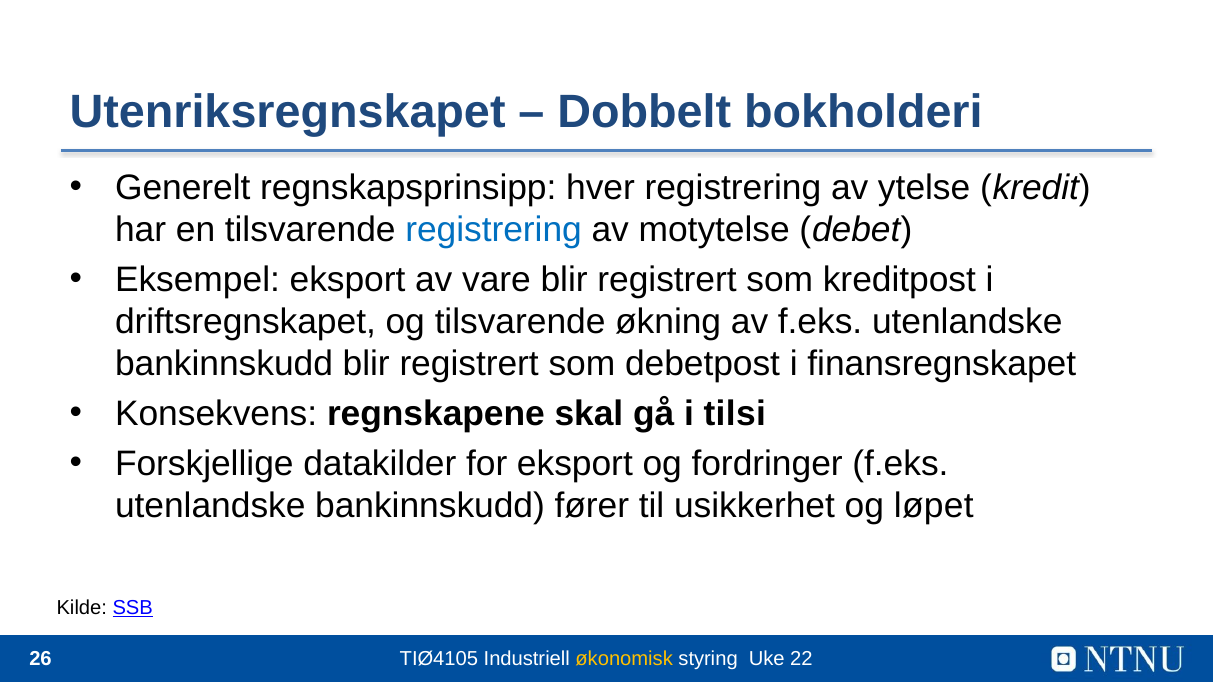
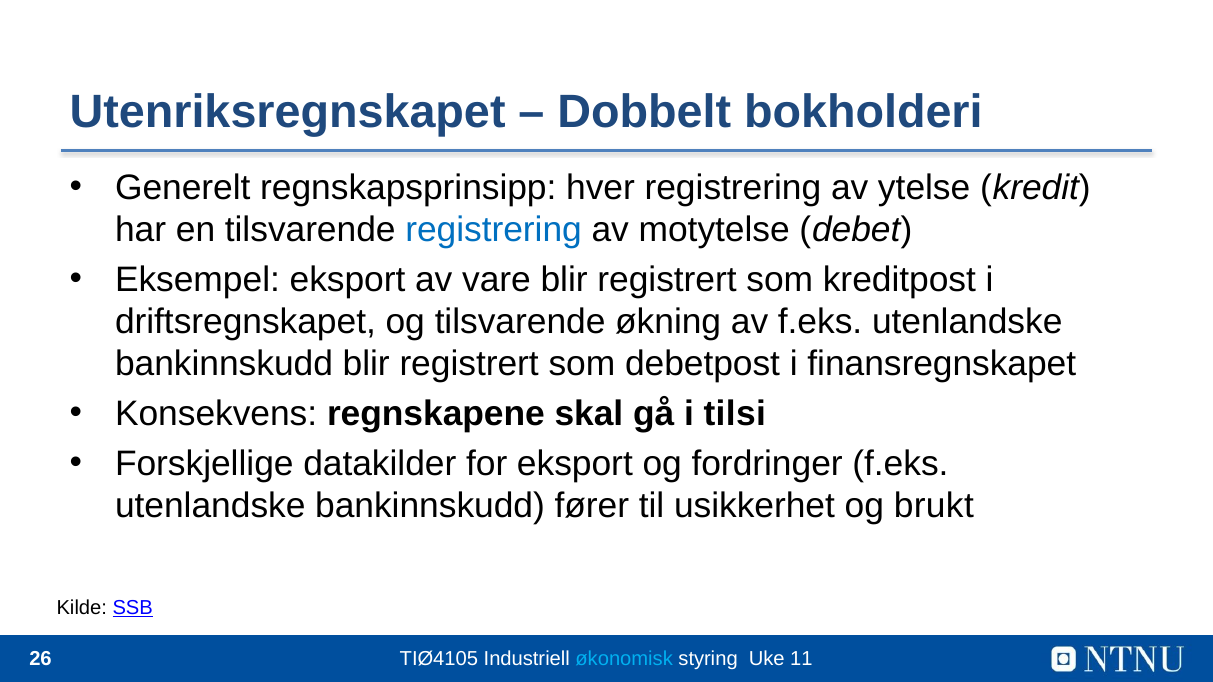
løpet: løpet -> brukt (934, 506)
økonomisk colour: yellow -> light blue (624, 659)
22: 22 -> 11 (801, 659)
